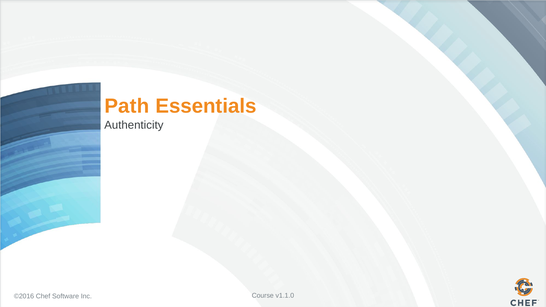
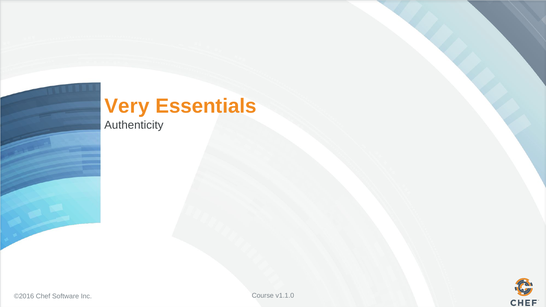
Path: Path -> Very (127, 106)
